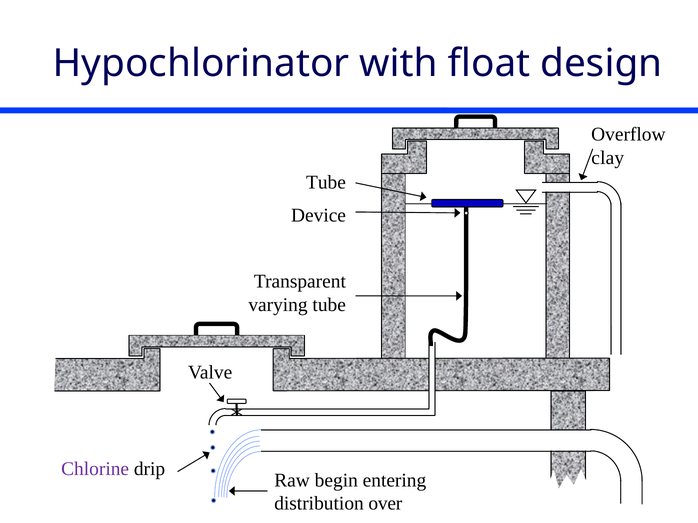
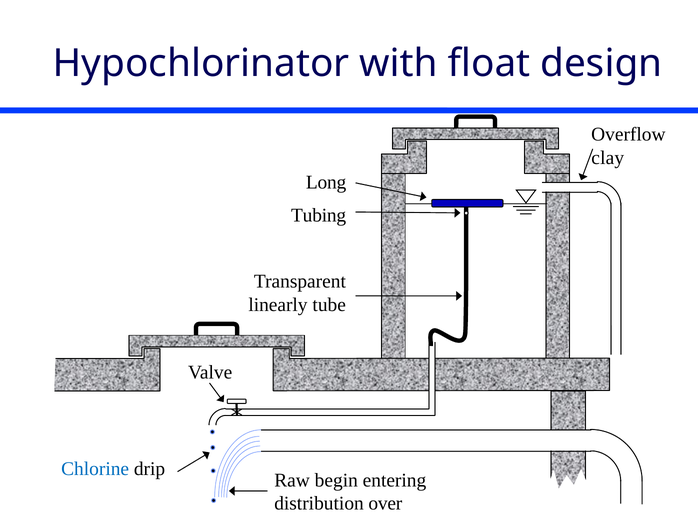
Tube: Tube -> Long (326, 183)
Device: Device -> Tubing (319, 216)
varying: varying -> linearly (278, 305)
Chlorine colour: purple -> blue (95, 469)
